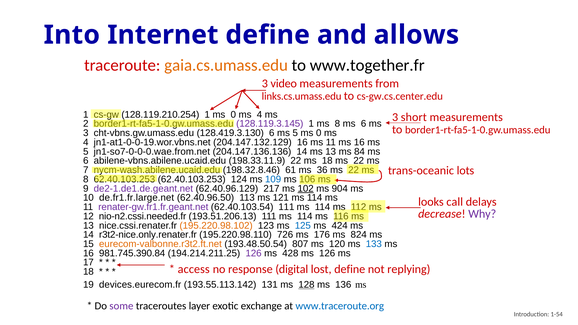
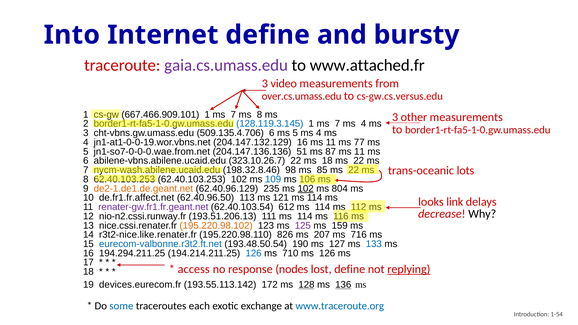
allows: allows -> bursty (417, 35)
gaia.cs.umass.edu colour: orange -> purple (226, 65)
www.together.fr: www.together.fr -> www.attached.fr (367, 65)
links.cs.umass.edu: links.cs.umass.edu -> over.cs.umass.edu (302, 96)
cs-gw.cs.center.edu: cs-gw.cs.center.edu -> cs-gw.cs.versus.edu (400, 96)
128.119.210.254: 128.119.210.254 -> 667.466.909.101 (160, 115)
0: 0 -> 7 (233, 115)
4: 4 -> 8 (259, 115)
short: short -> other (414, 117)
128.119.3.145 colour: purple -> blue (270, 124)
8: 8 -> 7 (337, 124)
6: 6 -> 4 (364, 124)
128.419.3.130: 128.419.3.130 -> 509.135.4.706 (230, 133)
5 ms 0: 0 -> 4 (319, 133)
11 ms 16: 16 -> 77 (359, 142)
204.147.136.136 14: 14 -> 51 (302, 152)
13: 13 -> 87 (331, 152)
84: 84 -> 11 (359, 152)
198.33.11.9: 198.33.11.9 -> 323.10.26.7 (257, 161)
61: 61 -> 98 (291, 170)
36: 36 -> 85 (322, 170)
62.40.103.253 124: 124 -> 102 (239, 179)
de2-1.de1.de.geant.net colour: purple -> orange (143, 189)
217: 217 -> 235 (271, 189)
904: 904 -> 804 (340, 189)
de.fr1.fr.large.net: de.fr1.fr.large.net -> de.fr1.fr.affect.net (137, 198)
call: call -> link (455, 202)
62.40.103.54 111: 111 -> 612 (286, 207)
Why colour: purple -> black (482, 214)
nio-n2.cssi.needed.fr: nio-n2.cssi.needed.fr -> nio-n2.cssi.runway.fr (143, 216)
125 colour: blue -> purple (303, 226)
424: 424 -> 159 (340, 226)
r3t2-nice.only.renater.fr: r3t2-nice.only.renater.fr -> r3t2-nice.like.renater.fr (148, 235)
726: 726 -> 826 (285, 235)
176: 176 -> 207 (322, 235)
824: 824 -> 716 (359, 235)
eurecom-valbonne.r3t2.ft.net colour: orange -> blue (160, 244)
807: 807 -> 190 (300, 244)
120: 120 -> 127 (337, 244)
981.745.390.84: 981.745.390.84 -> 194.294.211.25 (132, 253)
126 colour: purple -> blue (254, 253)
428: 428 -> 710 (290, 253)
digital: digital -> nodes (292, 269)
replying underline: none -> present (409, 269)
131: 131 -> 172 (270, 285)
136 underline: none -> present (343, 285)
some colour: purple -> blue (121, 306)
layer: layer -> each (199, 306)
